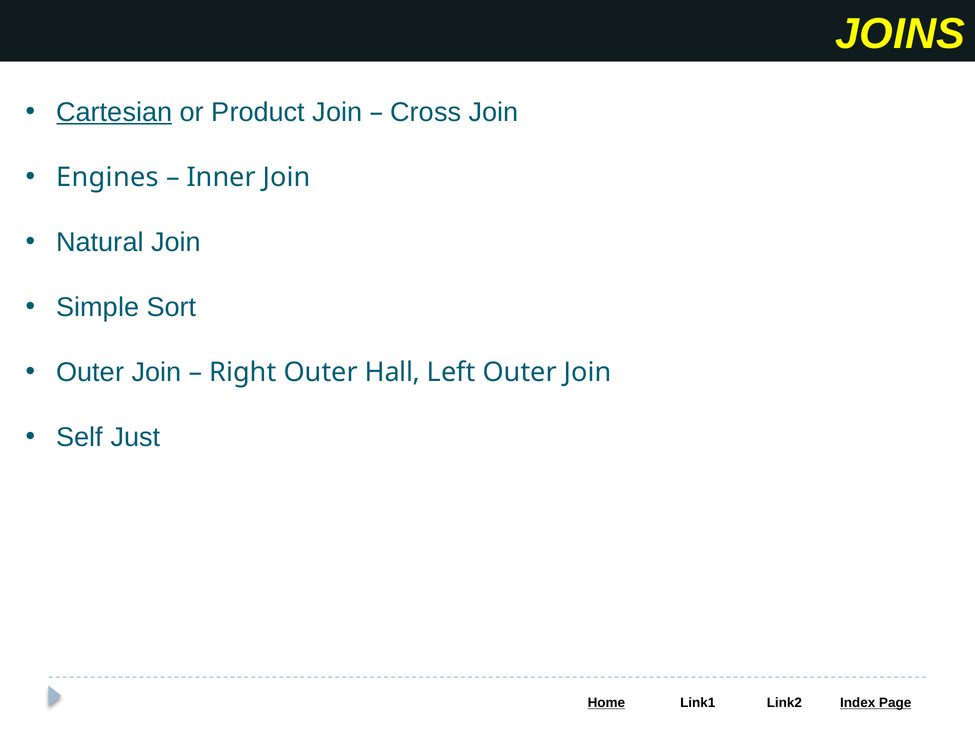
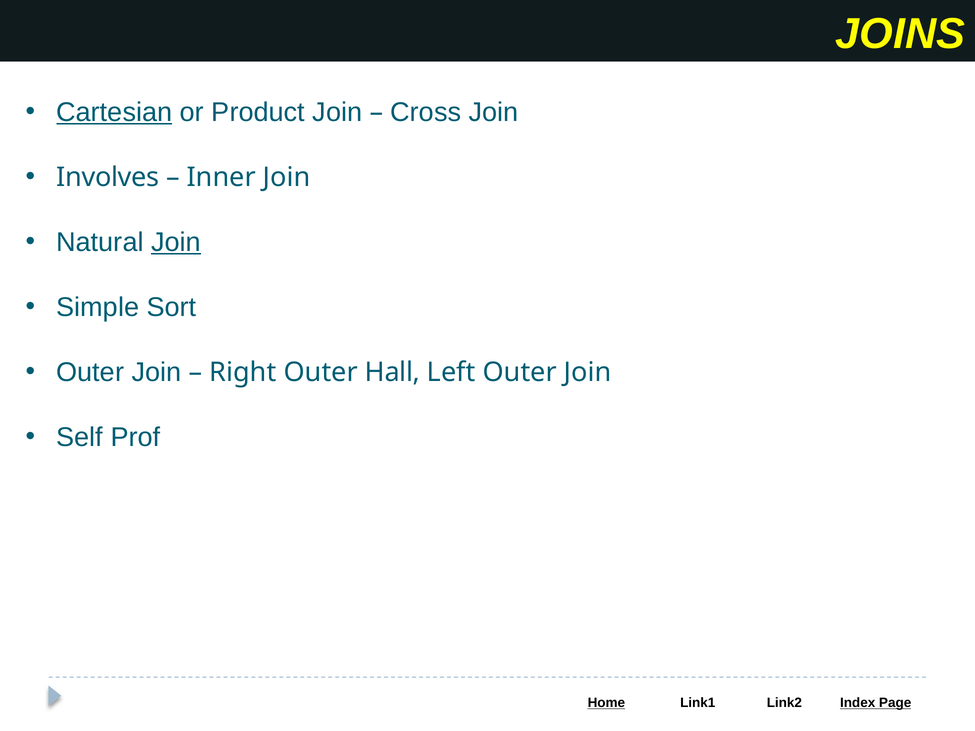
Engines: Engines -> Involves (108, 177)
Join underline: none -> present (176, 242)
Just: Just -> Prof (135, 437)
